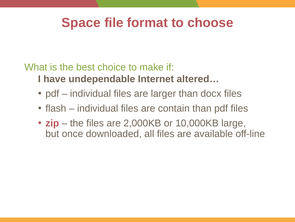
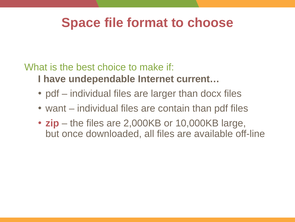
altered…: altered… -> current… (198, 79)
flash: flash -> want (56, 108)
